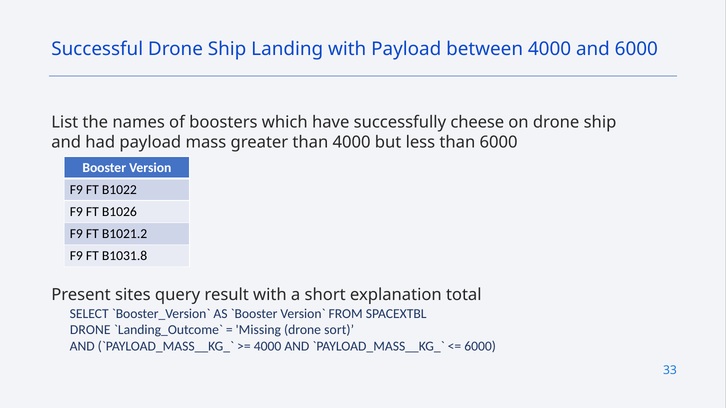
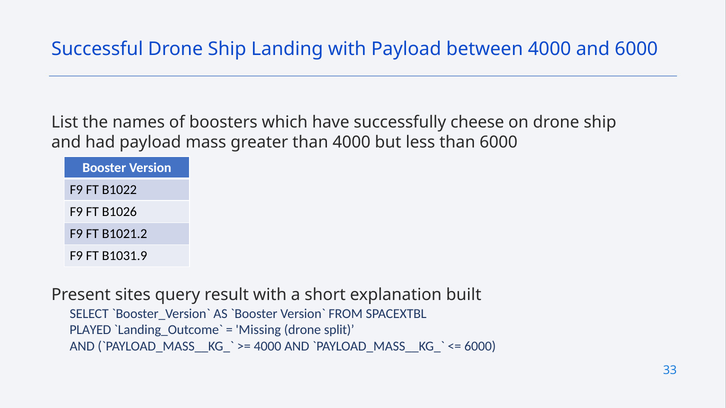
B1031.8: B1031.8 -> B1031.9 (125, 256)
total: total -> built (464, 295)
DRONE: DRONE -> PLAYED (90, 330)
sort: sort -> split (339, 330)
